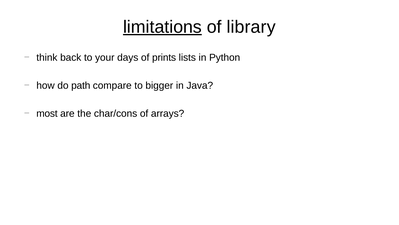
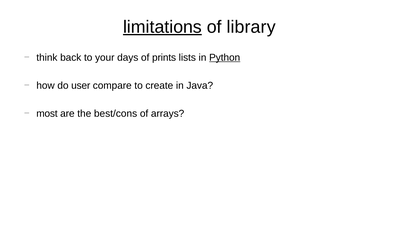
Python underline: none -> present (225, 57)
path: path -> user (81, 85)
bigger: bigger -> create (159, 85)
char/cons: char/cons -> best/cons (116, 113)
